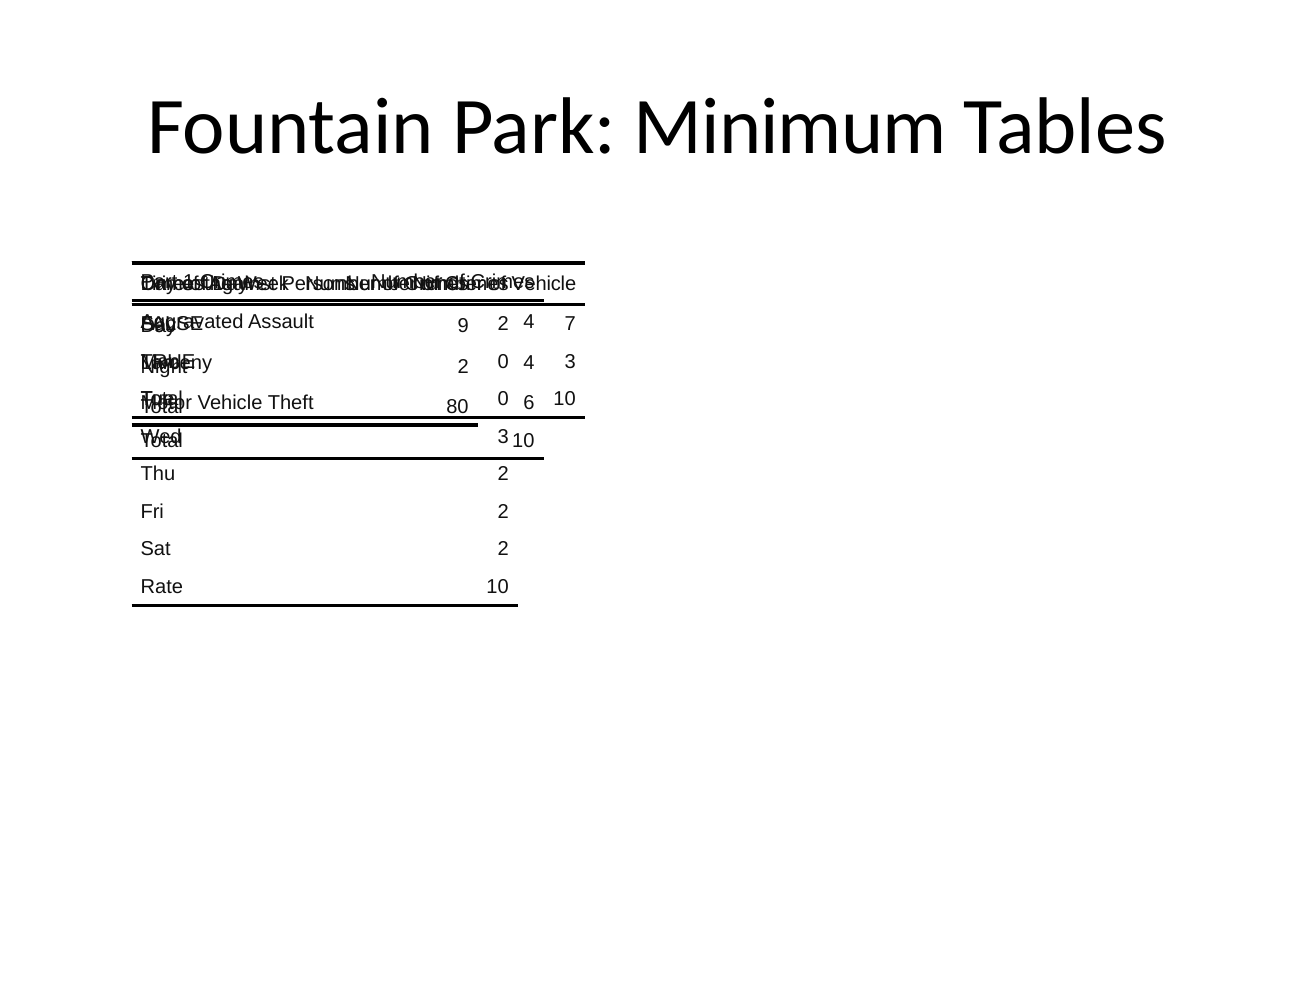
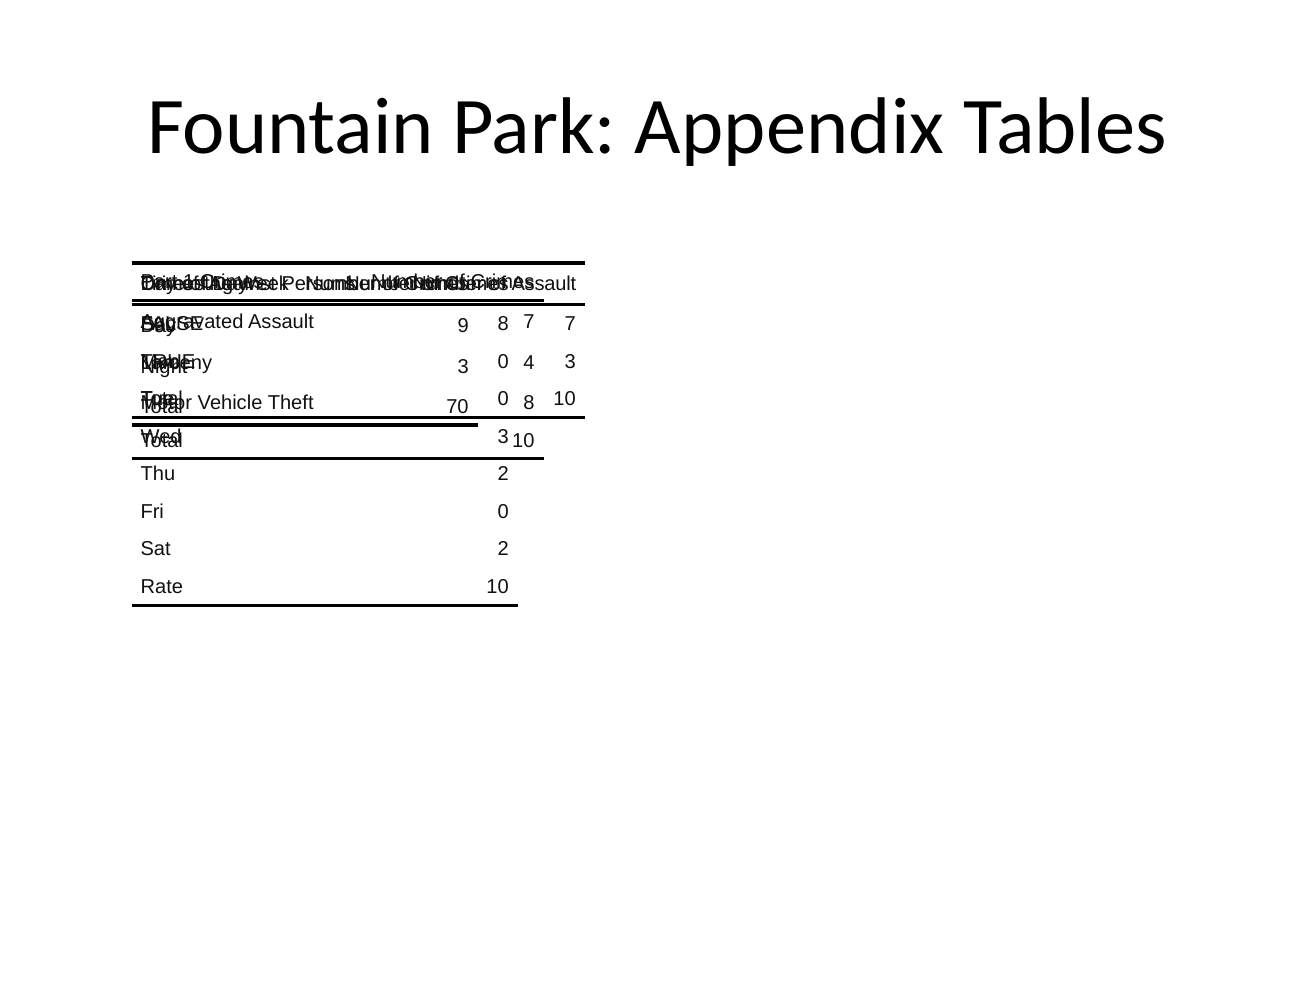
Minimum: Minimum -> Appendix (790, 127)
Vehicle: Vehicle -> Assault (544, 284)
Assault 4: 4 -> 7 (529, 322)
2: 2 -> 8 (503, 324)
2: 2 -> 3 (463, 367)
Theft 6: 6 -> 8 (529, 403)
80: 80 -> 70 (457, 407)
Fri 2: 2 -> 0 (503, 512)
